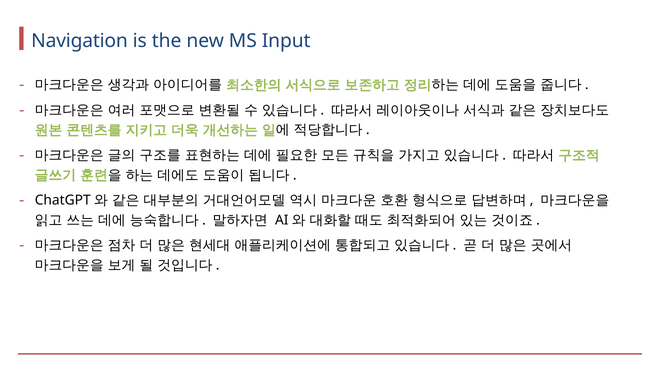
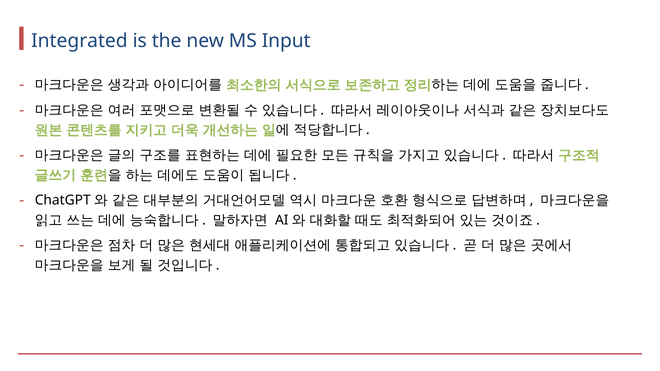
Navigation: Navigation -> Integrated (79, 41)
